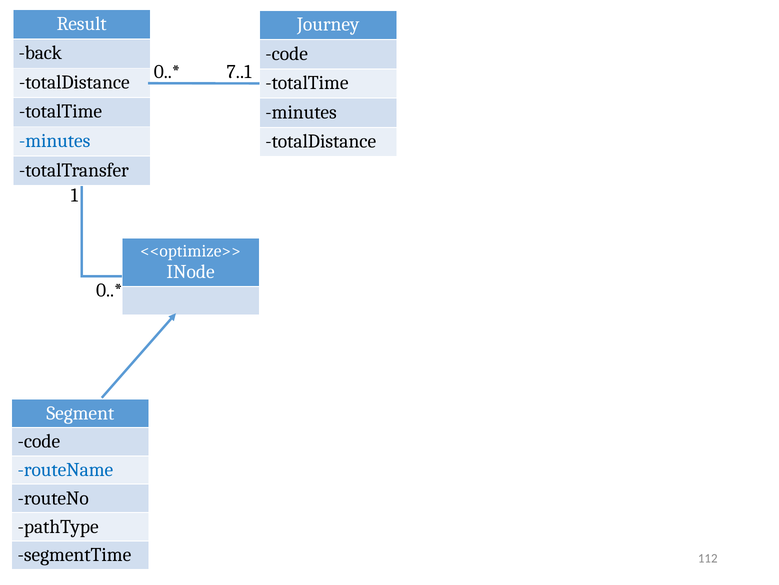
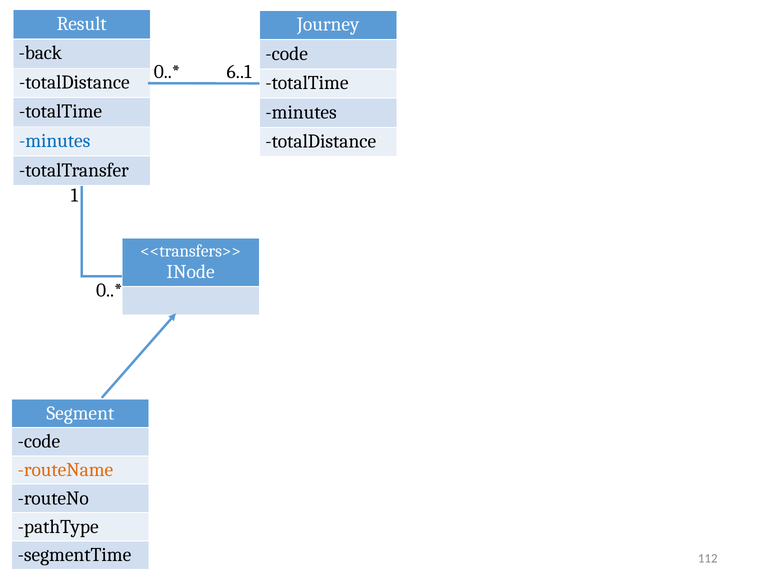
7..1: 7..1 -> 6..1 (239, 72)
<<optimize>>: <<optimize>> -> <<transfers>> (191, 251)
routeName colour: blue -> orange (65, 469)
